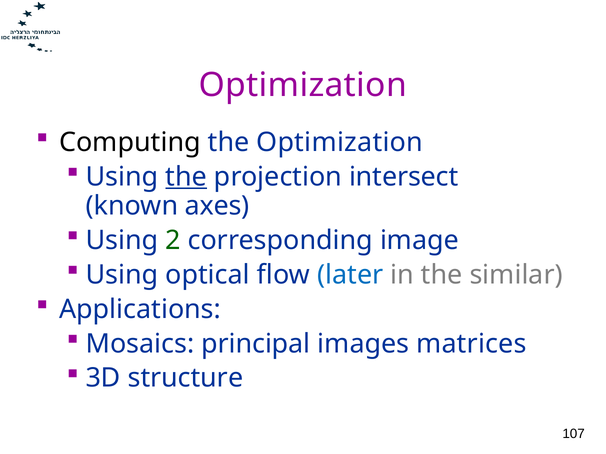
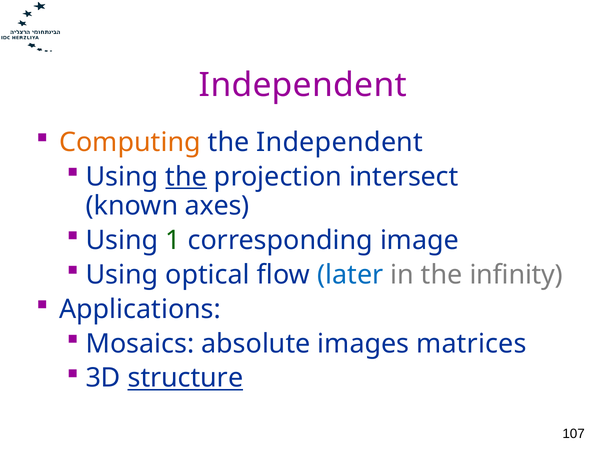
Optimization: Optimization -> Independent (303, 85)
Computing colour: black -> orange (130, 142)
the Optimization: Optimization -> Independent (340, 142)
2: 2 -> 1 (173, 241)
similar: similar -> infinity (516, 275)
principal: principal -> absolute (256, 344)
structure underline: none -> present (185, 379)
